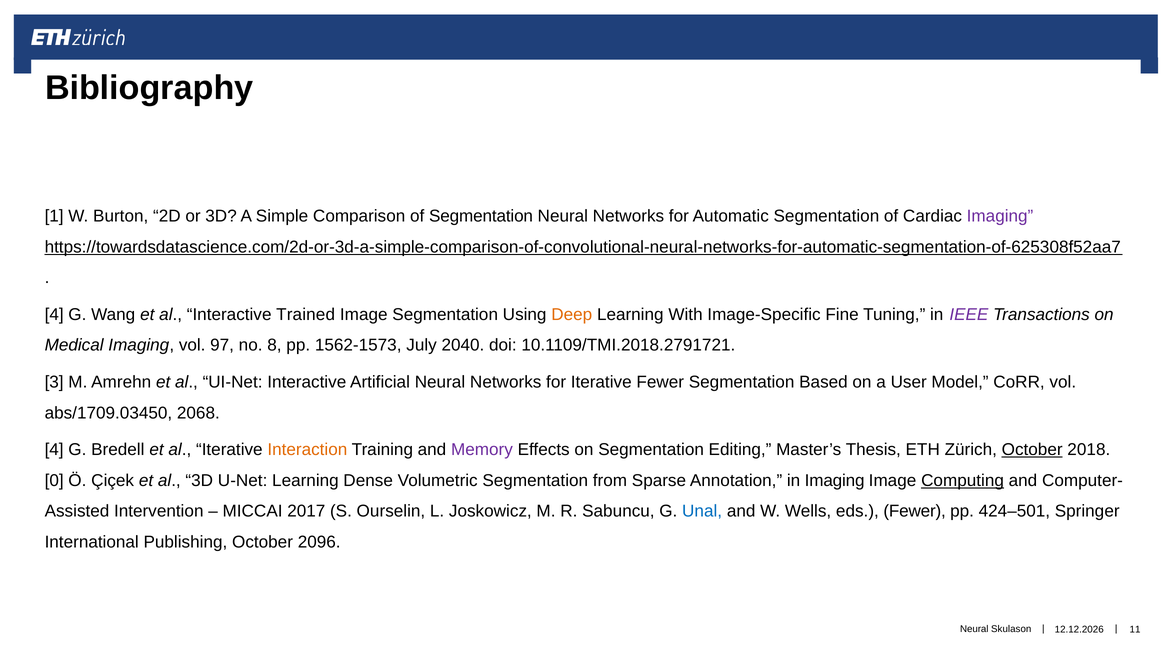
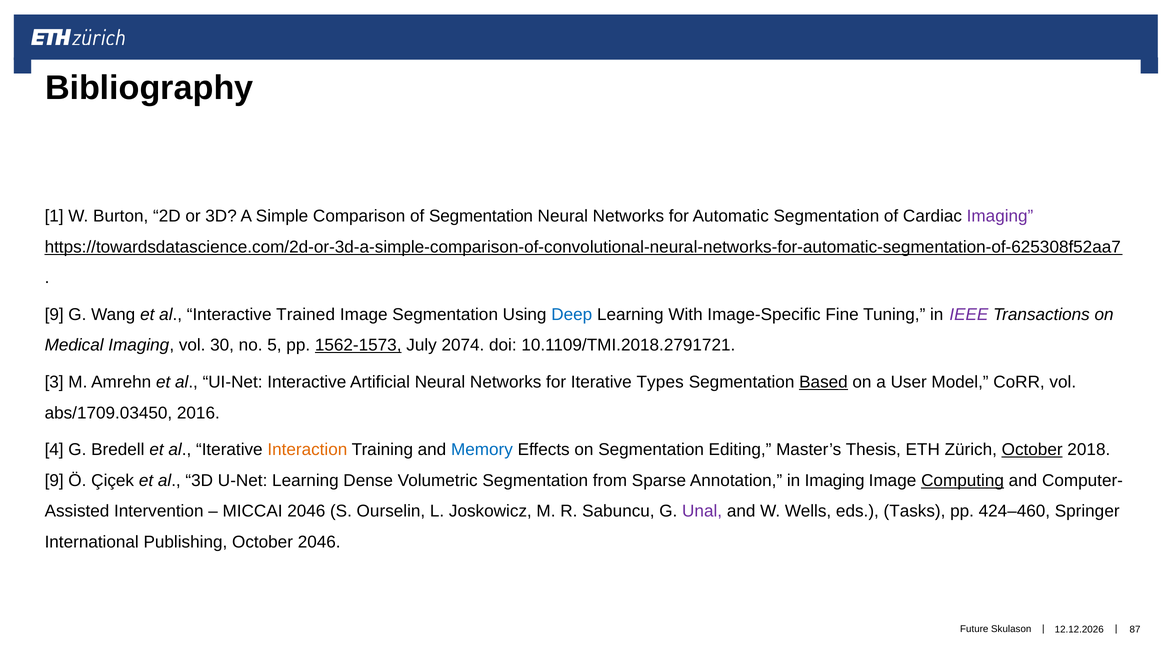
4: 4 -> 9 (54, 315)
Deep colour: orange -> blue (572, 315)
97: 97 -> 30 (222, 346)
8: 8 -> 5 (274, 346)
1562-1573 underline: none -> present (358, 346)
2040: 2040 -> 2074 (463, 346)
Iterative Fewer: Fewer -> Types (660, 382)
Based underline: none -> present (823, 382)
2068: 2068 -> 2016 (198, 413)
Memory colour: purple -> blue (482, 450)
0: 0 -> 9 (54, 481)
MICCAI 2017: 2017 -> 2046 (306, 512)
Unal colour: blue -> purple (702, 512)
eds Fewer: Fewer -> Tasks (915, 512)
424–501: 424–501 -> 424–460 (1014, 512)
October 2096: 2096 -> 2046 (319, 542)
Neural: Neural -> Future (974, 629)
11: 11 -> 87 (1135, 630)
